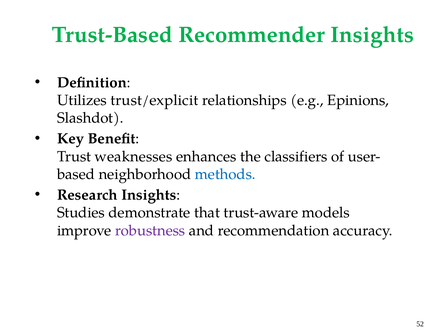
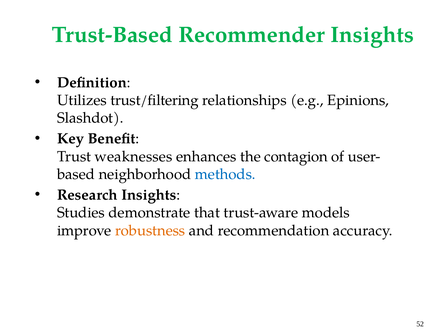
trust/explicit: trust/explicit -> trust/filtering (155, 100)
classifiers: classifiers -> contagion (296, 156)
robustness colour: purple -> orange (150, 230)
